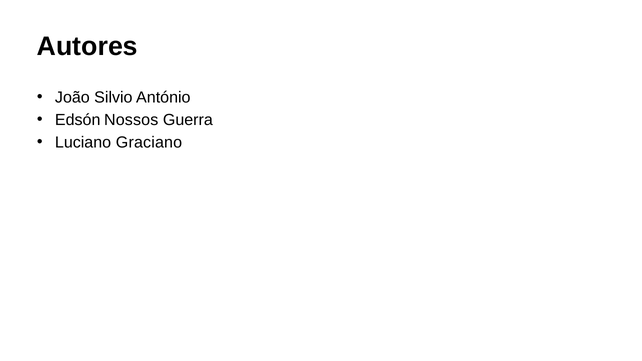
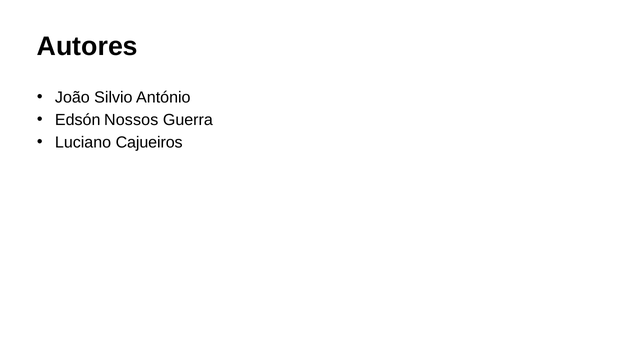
Graciano: Graciano -> Cajueiros (149, 142)
